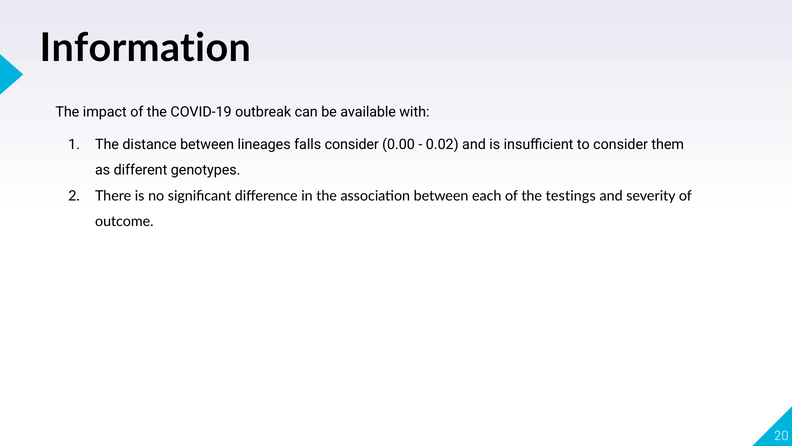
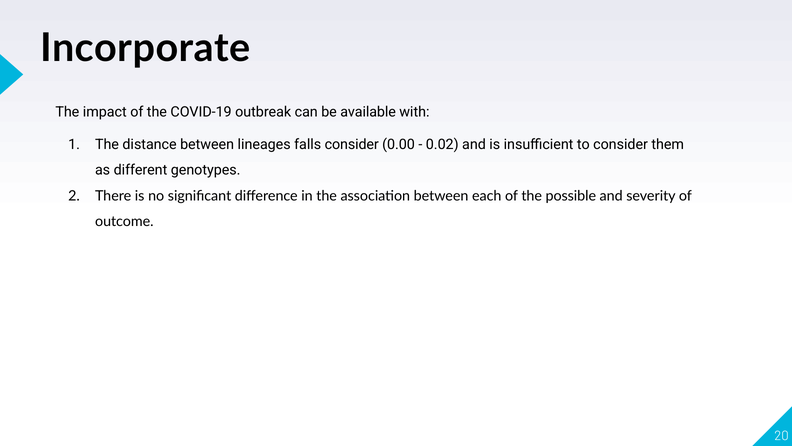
Information: Information -> Incorporate (145, 48)
testings: testings -> possible (571, 196)
